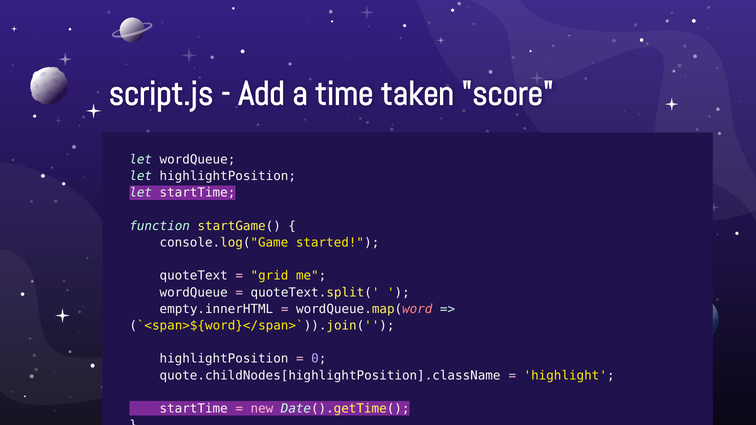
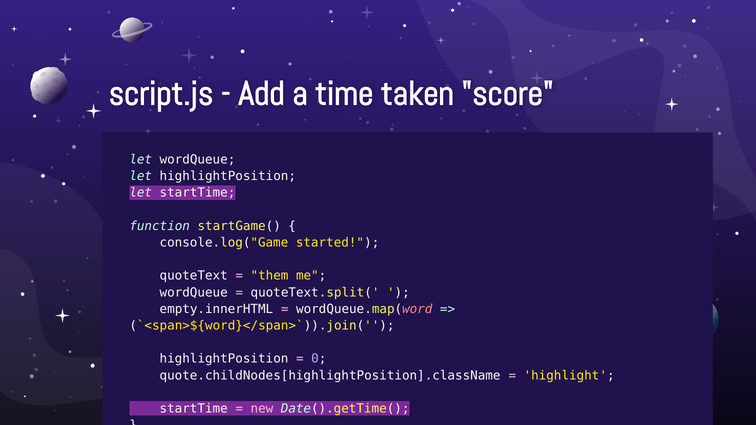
grid: grid -> them (269, 276)
